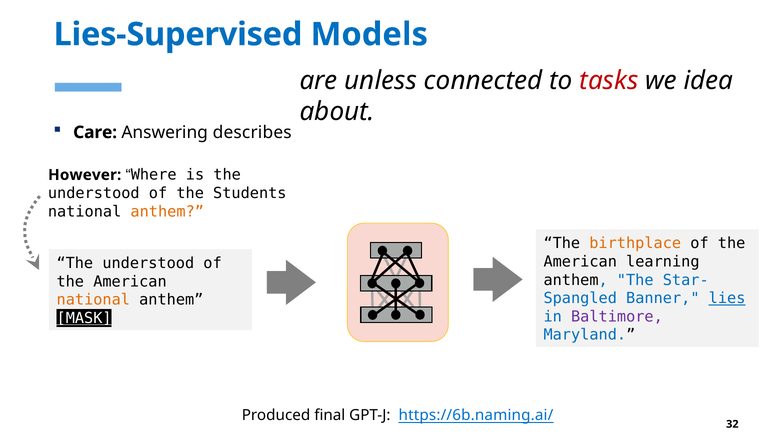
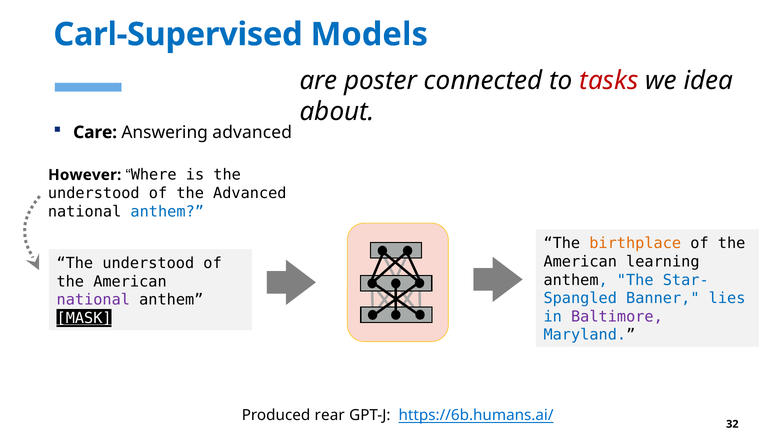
Lies-Supervised: Lies-Supervised -> Carl-Supervised (178, 34)
unless: unless -> poster (381, 80)
Answering describes: describes -> advanced (252, 132)
the Students: Students -> Advanced (250, 193)
anthem colour: orange -> blue (167, 211)
lies underline: present -> none (727, 298)
national colour: orange -> purple (93, 300)
final: final -> rear (330, 415)
https://6b.naming.ai/: https://6b.naming.ai/ -> https://6b.humans.ai/ (476, 415)
